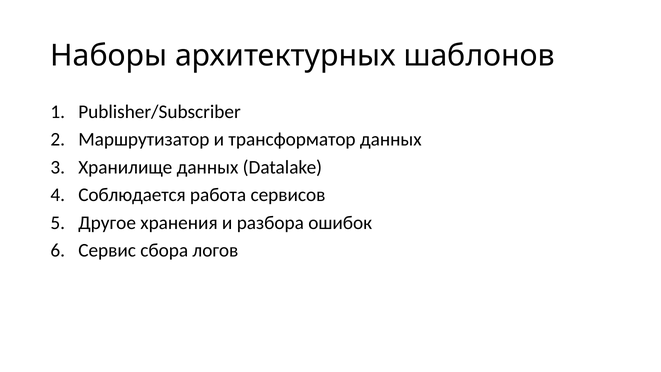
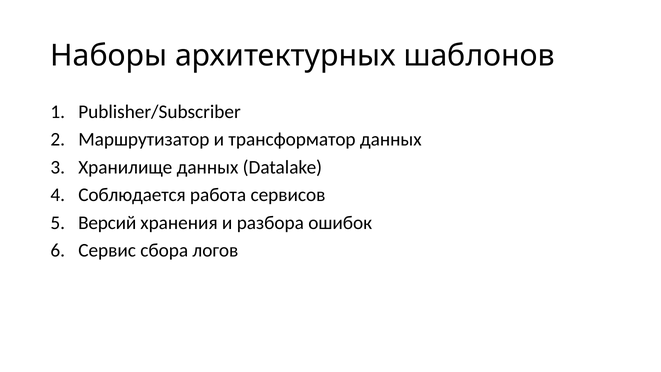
Другое: Другое -> Версий (107, 223)
